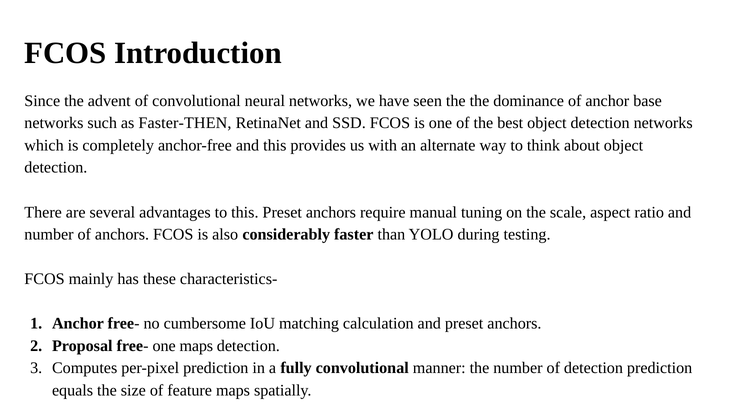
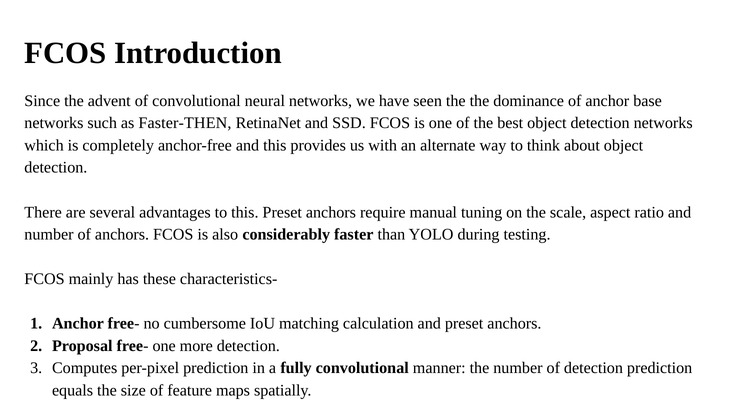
one maps: maps -> more (196, 345)
